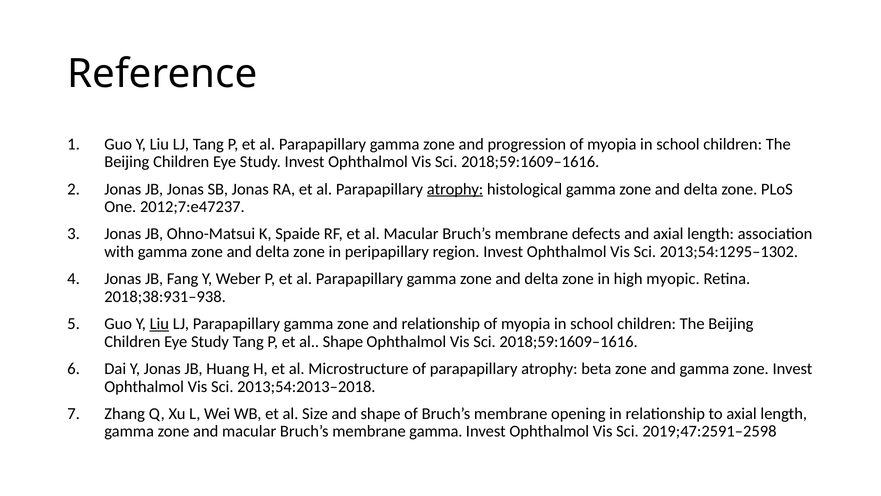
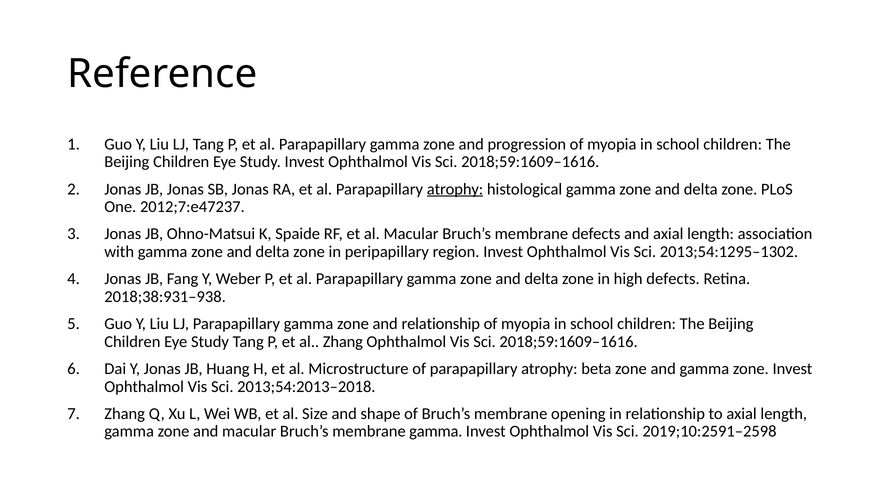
high myopic: myopic -> defects (673, 279)
Liu underline: present -> none (159, 324)
al Shape: Shape -> Zhang (343, 341)
2019;47:2591–2598: 2019;47:2591–2598 -> 2019;10:2591–2598 (709, 431)
